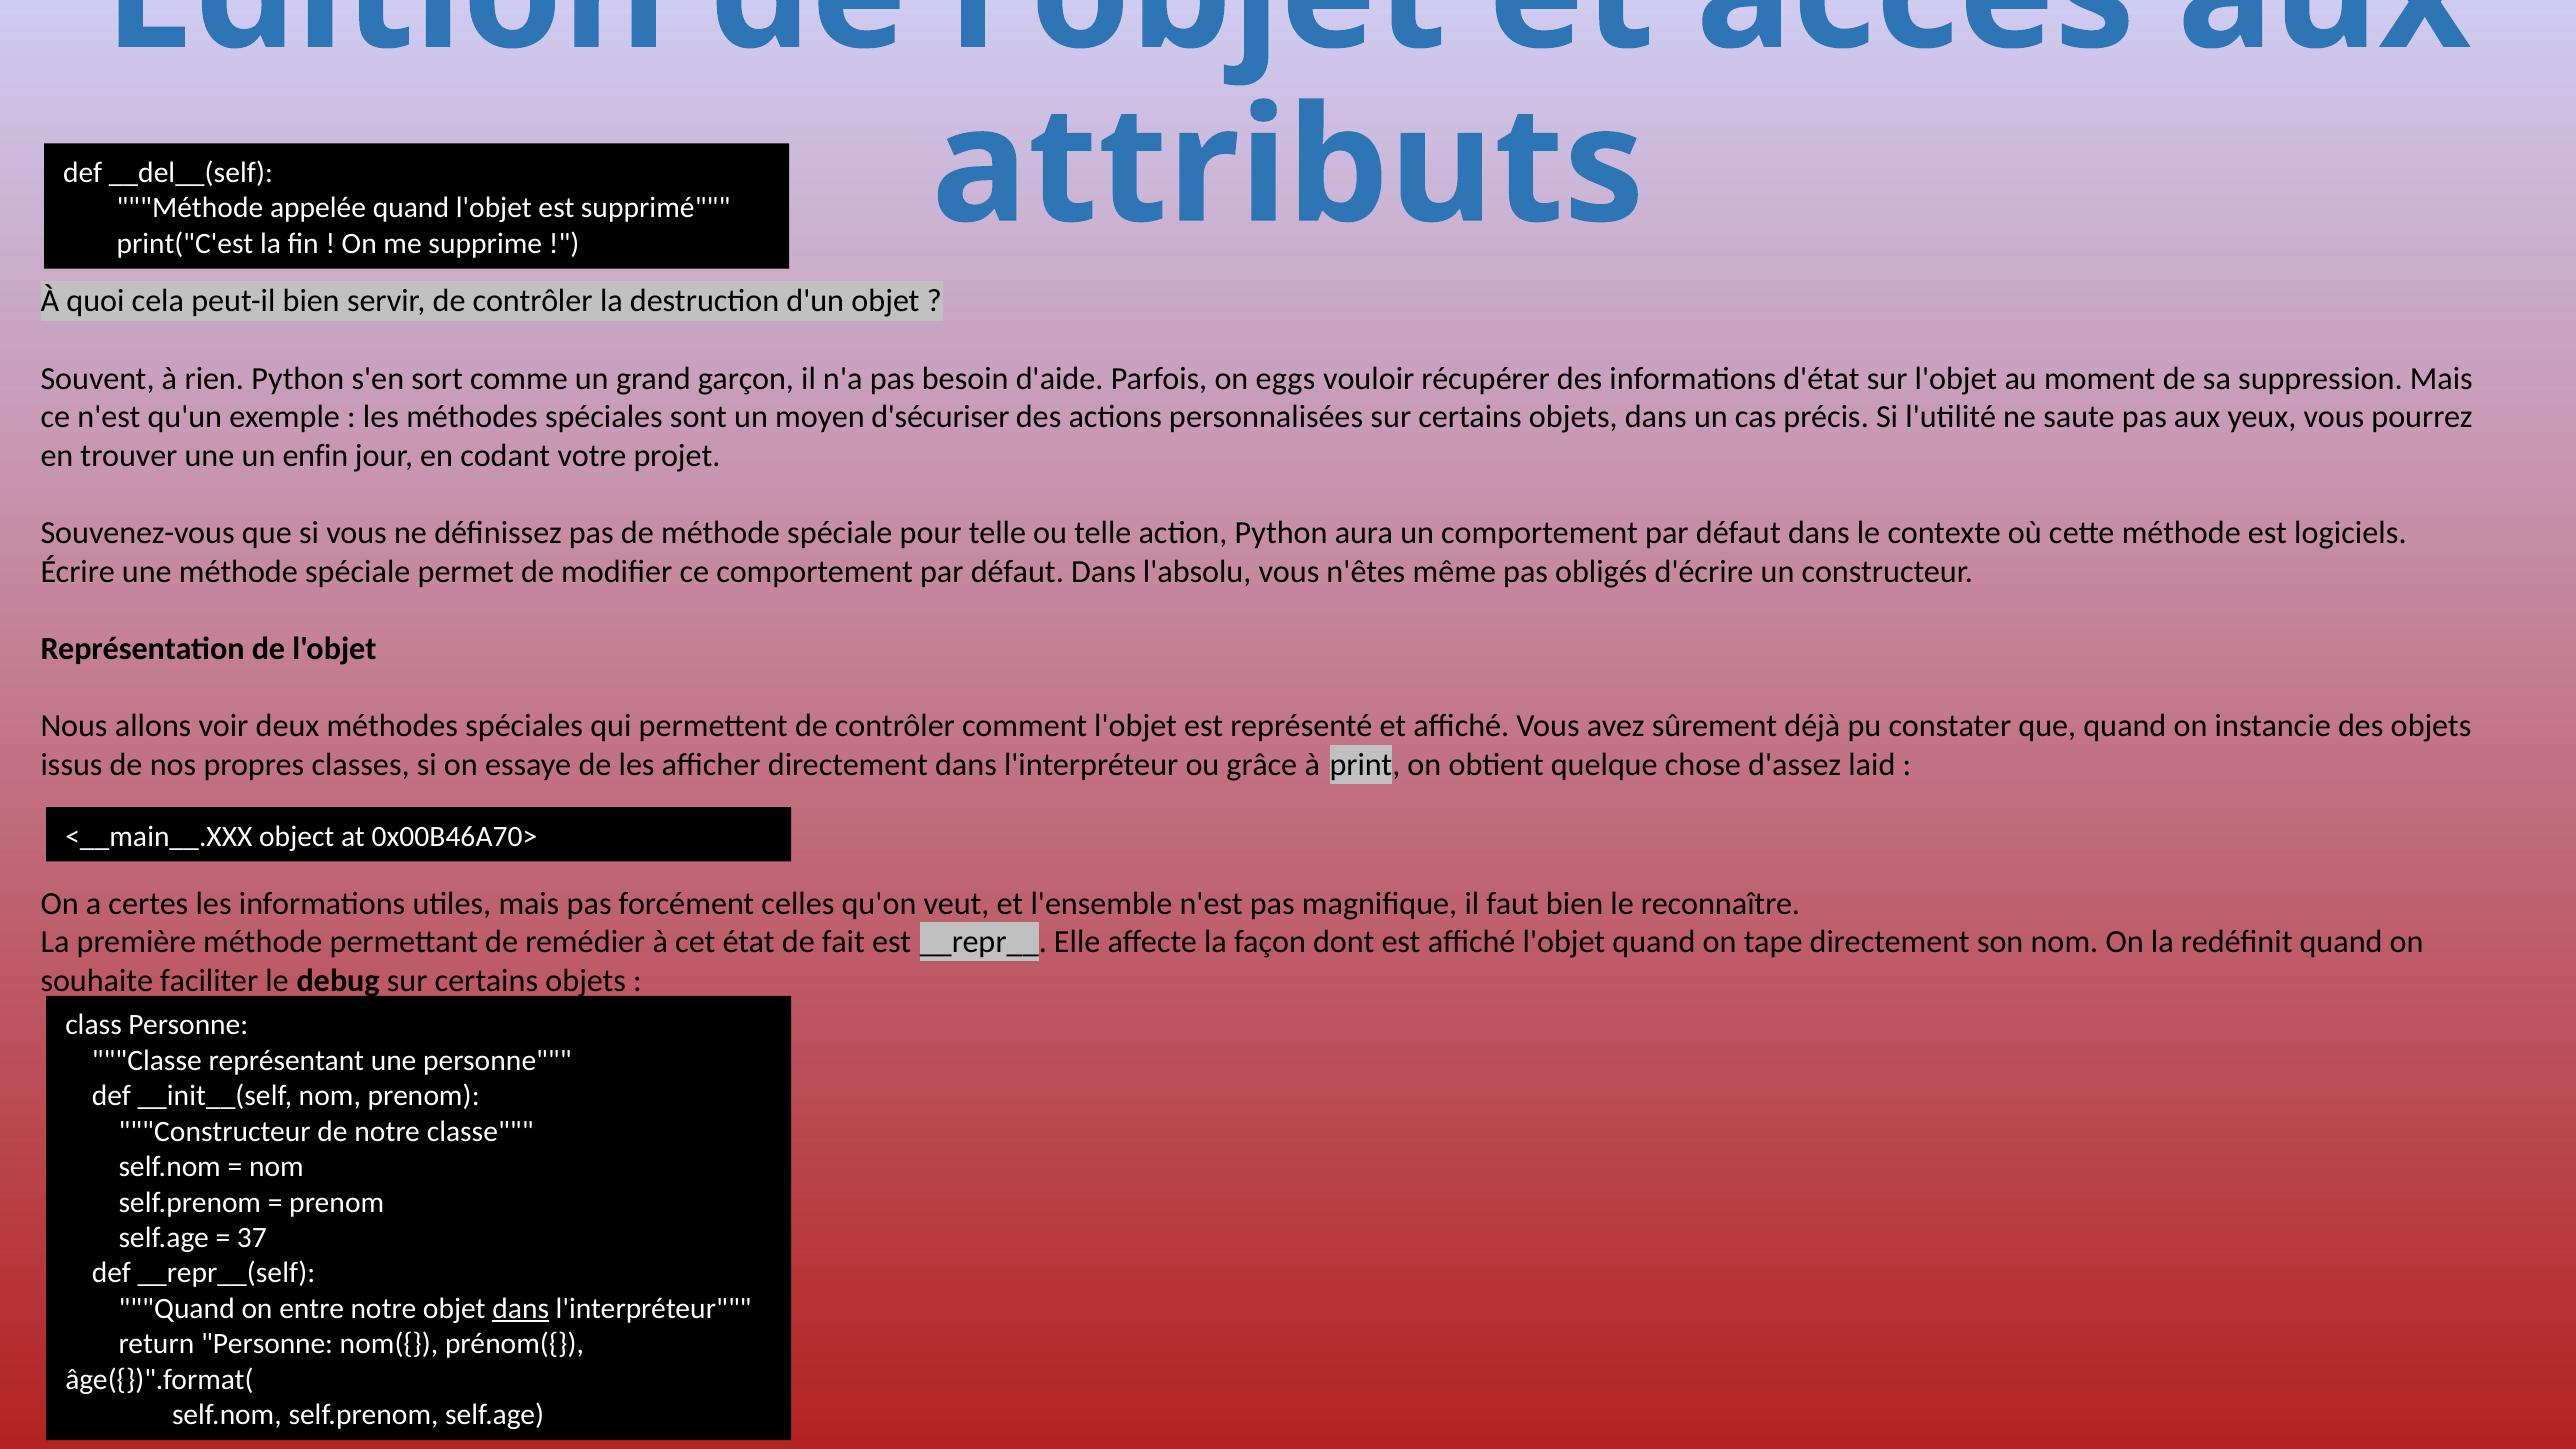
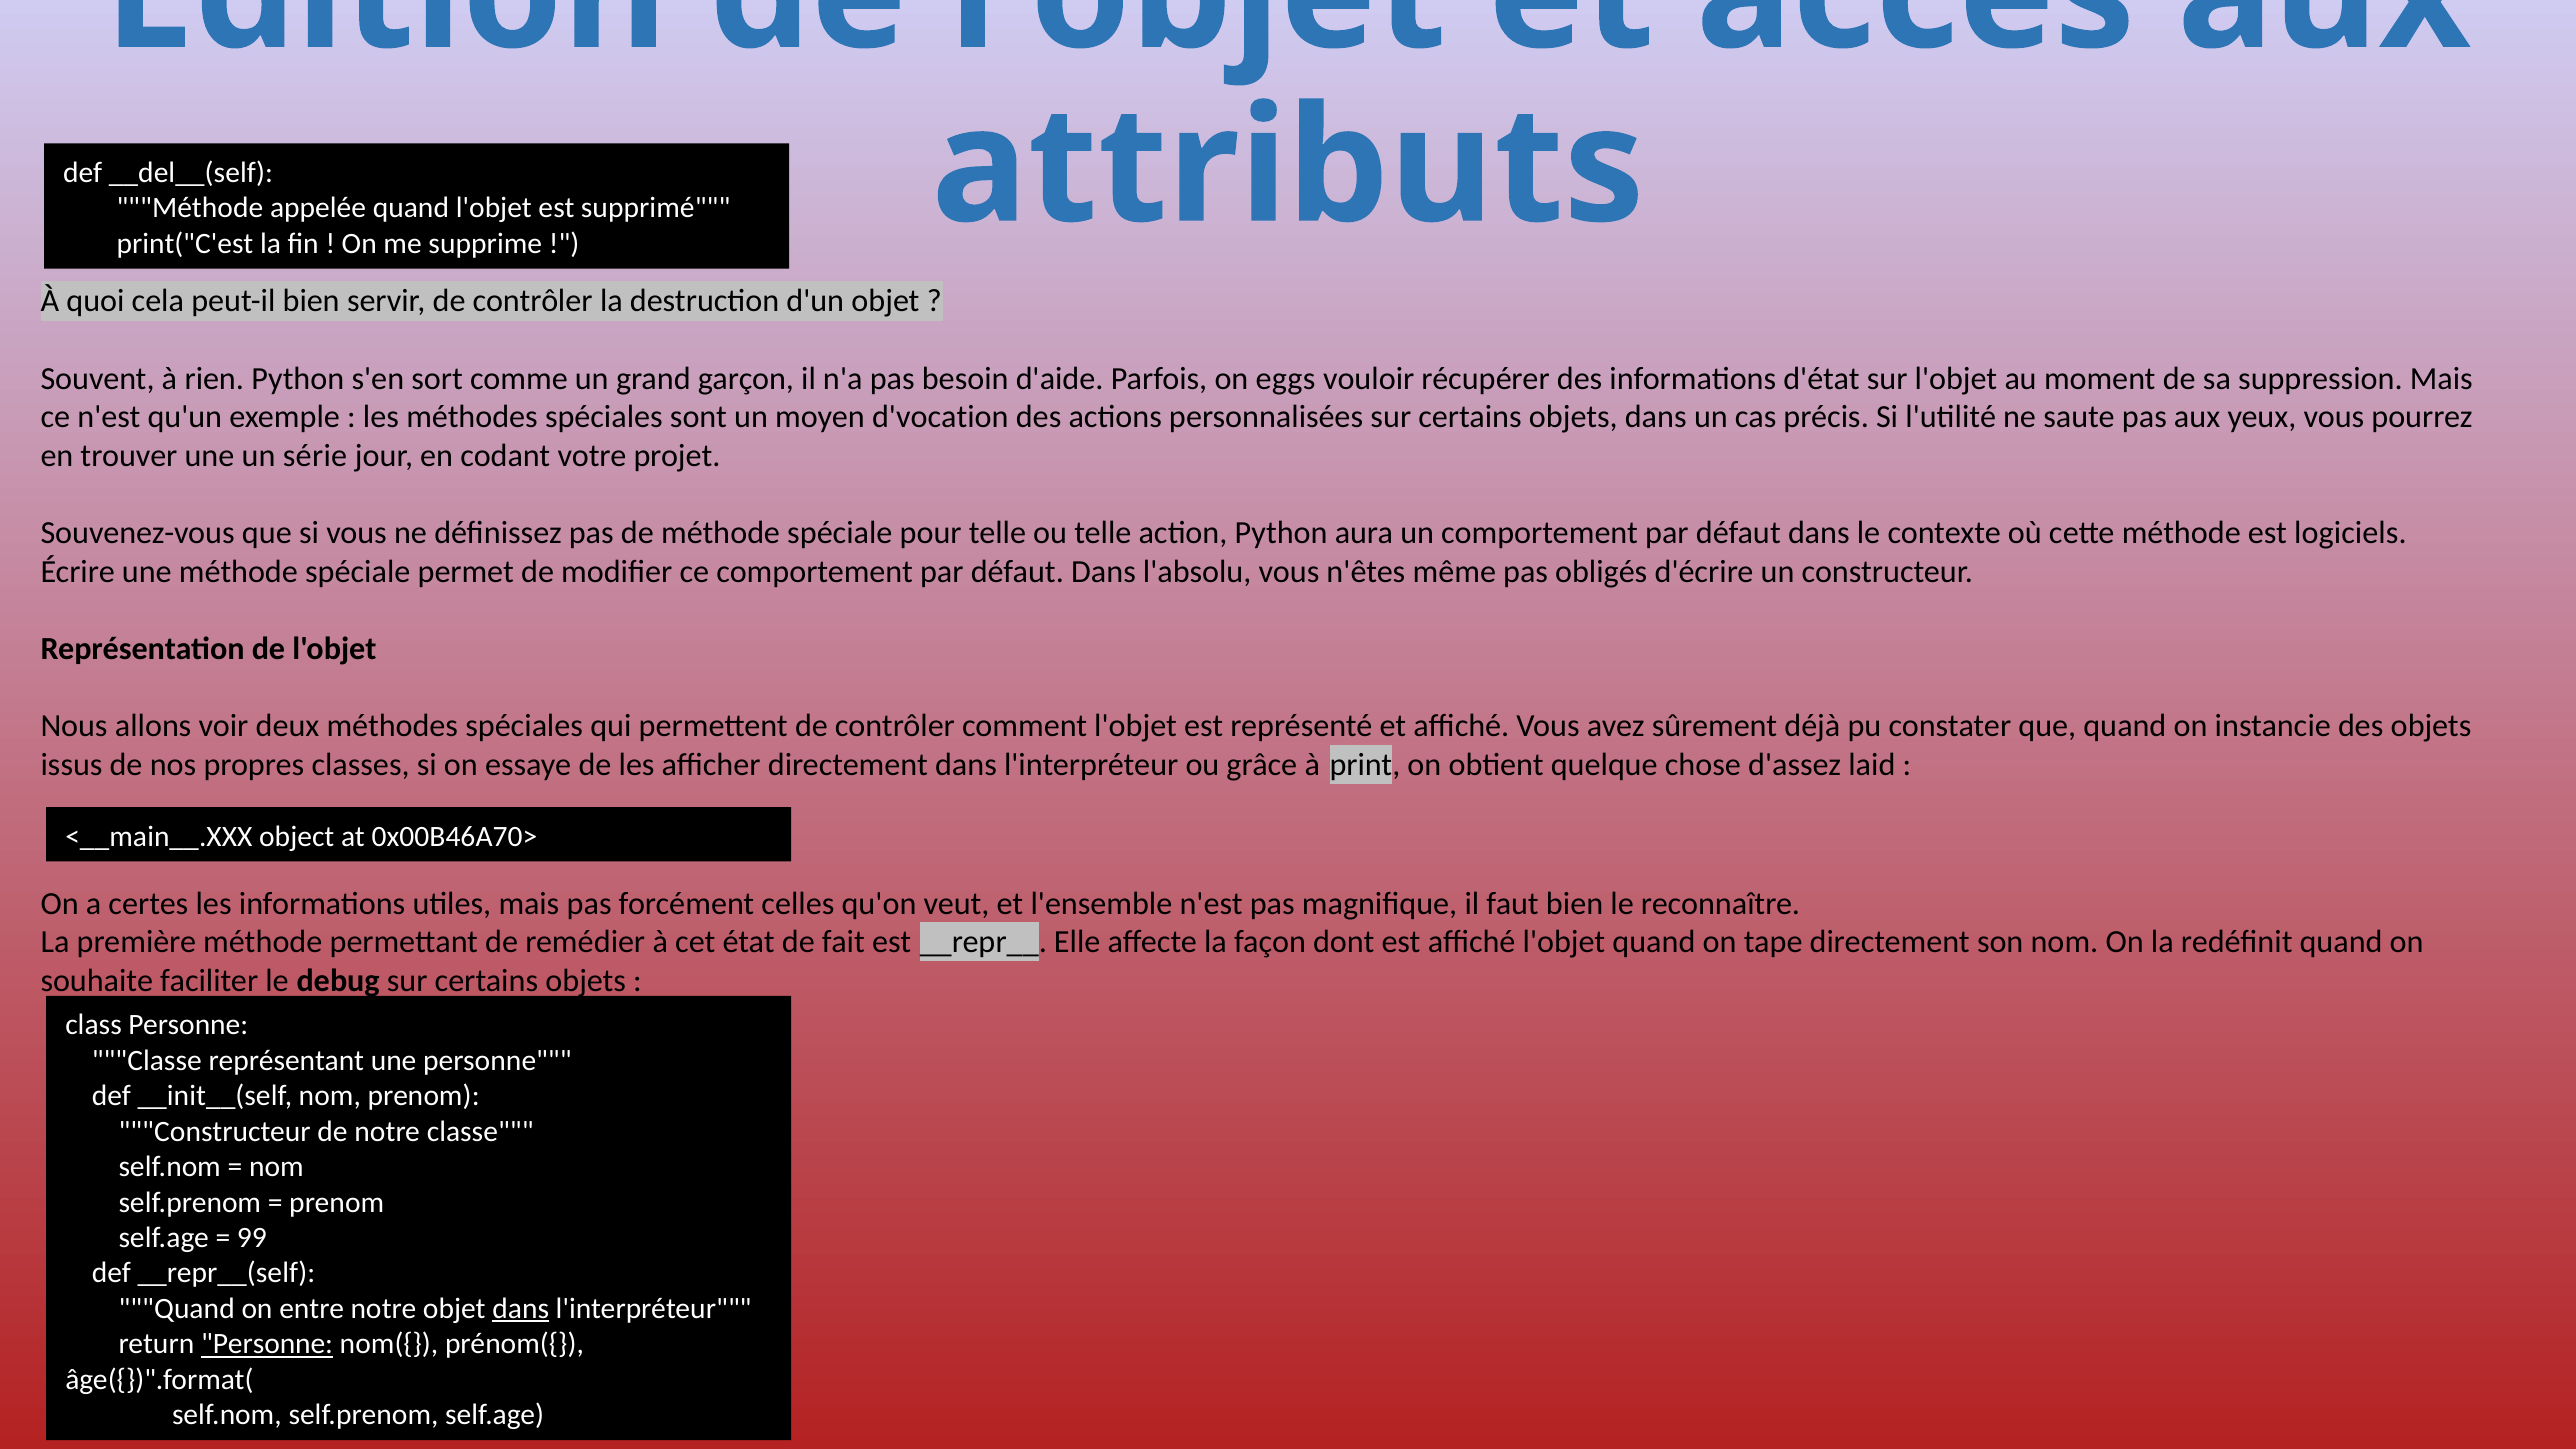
d'sécuriser: d'sécuriser -> d'vocation (940, 417)
enfin: enfin -> série (315, 456)
37: 37 -> 99 (252, 1238)
Personne underline: none -> present (267, 1344)
